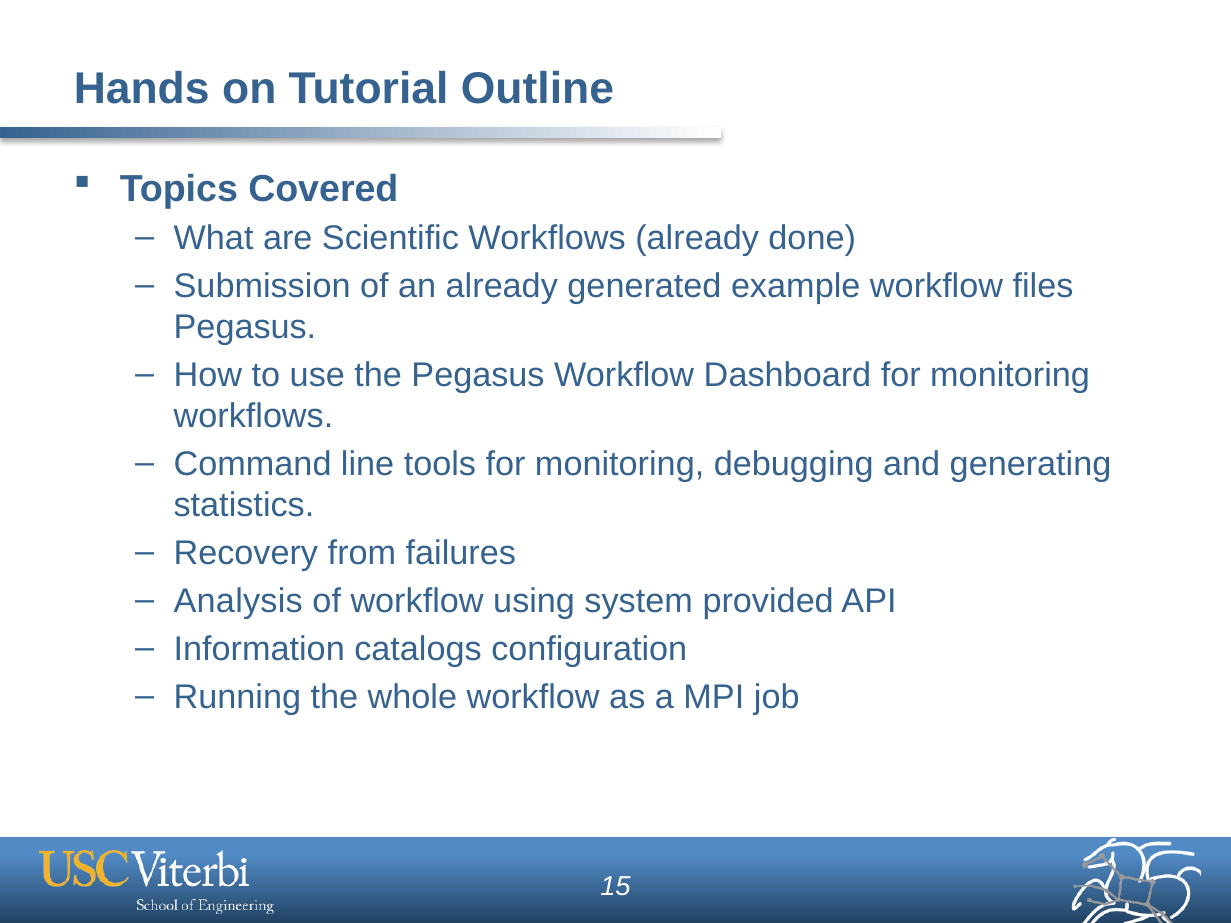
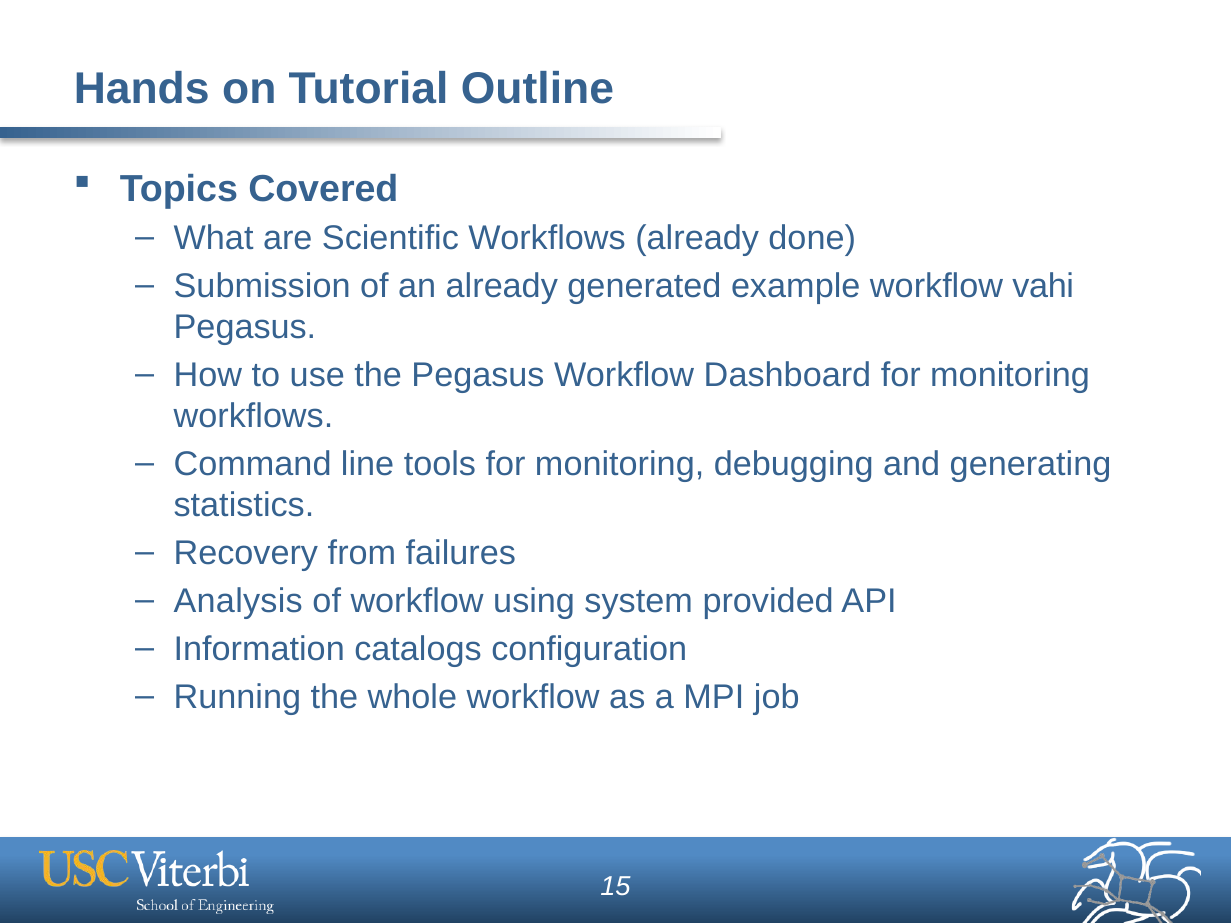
files: files -> vahi (1043, 287)
